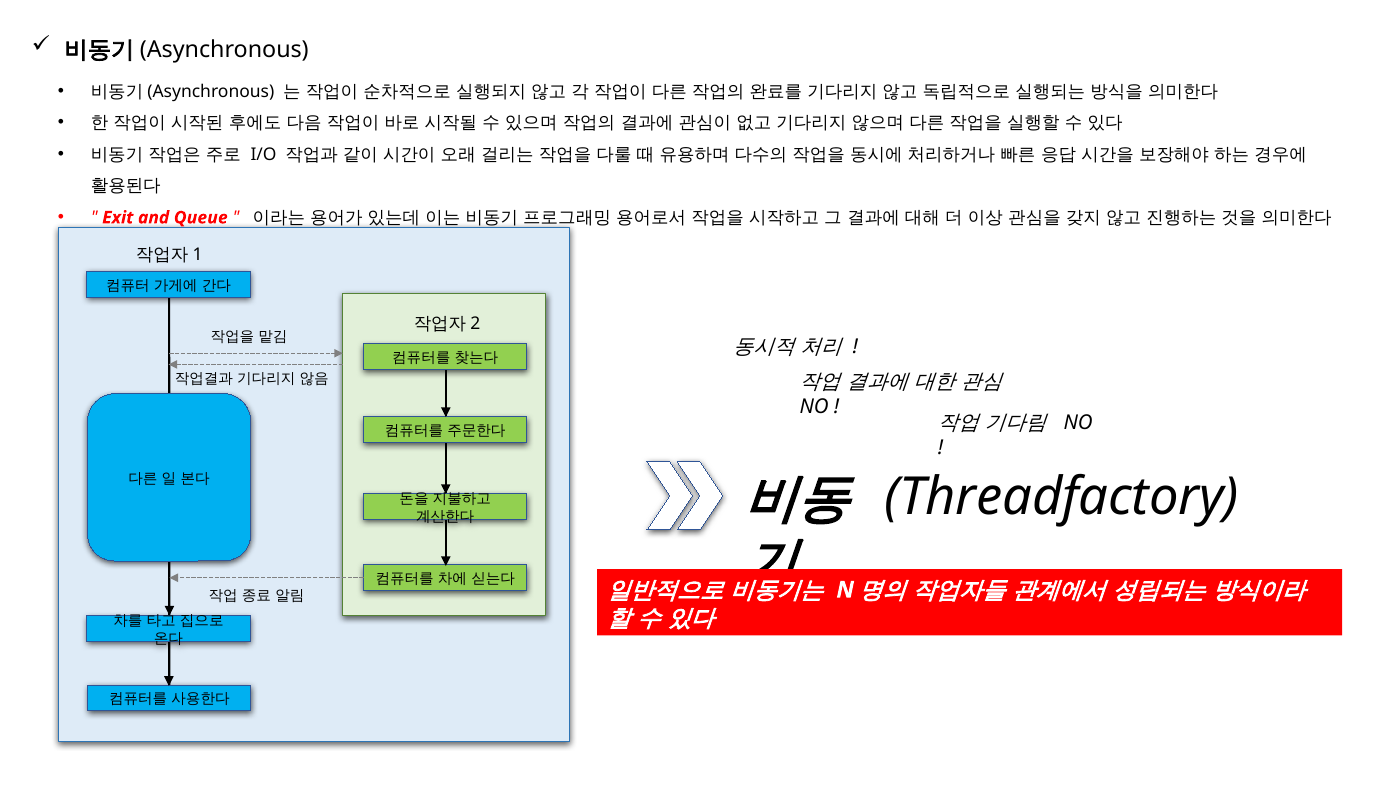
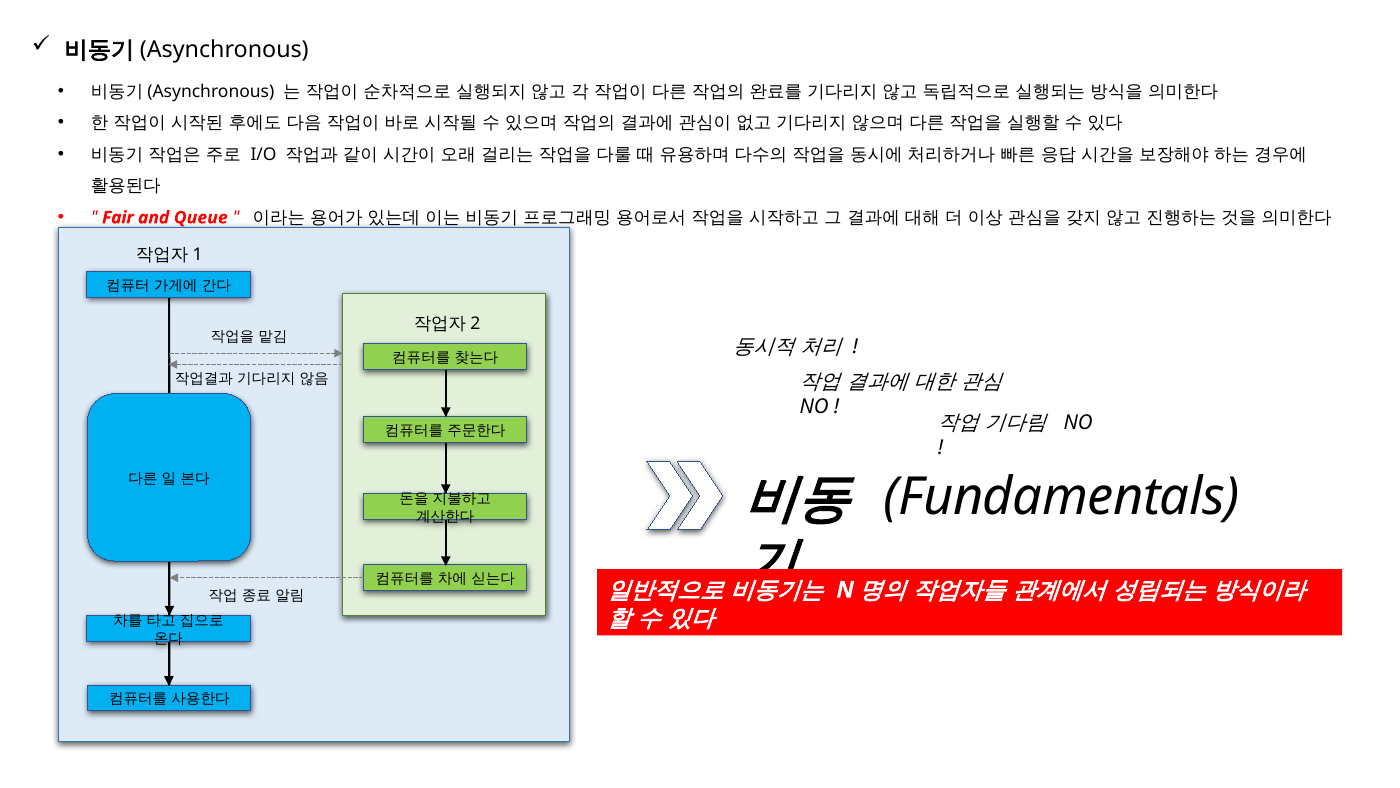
Exit: Exit -> Fair (118, 217)
Threadfactory: Threadfactory -> Fundamentals (1062, 497)
